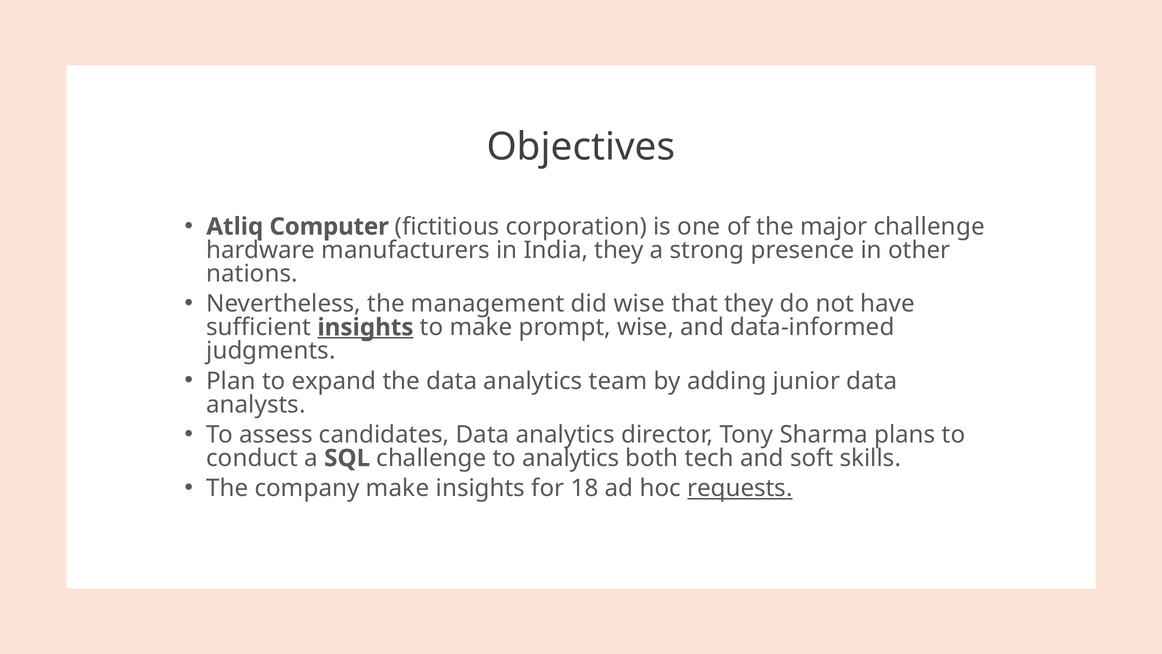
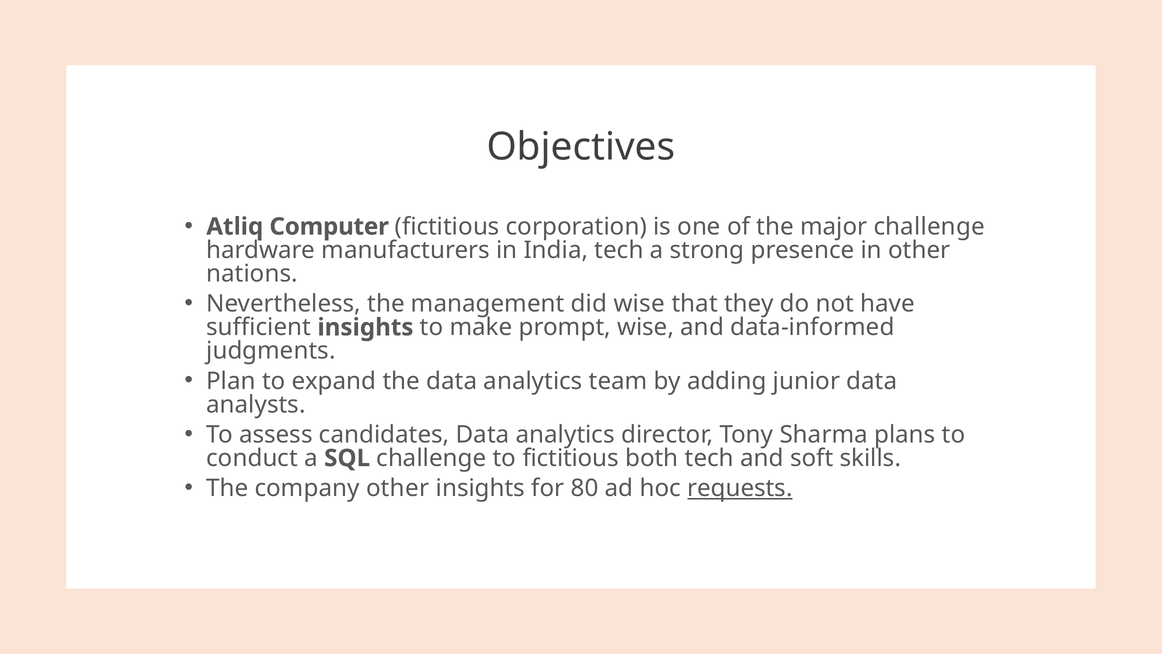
India they: they -> tech (619, 250)
insights underline: present -> none (365, 327)
to analytics: analytics -> fictitious (571, 458)
company make: make -> other (398, 488)
18: 18 -> 80 (585, 488)
